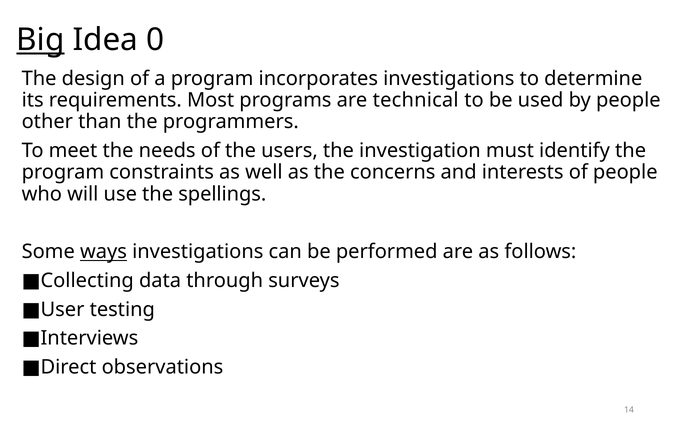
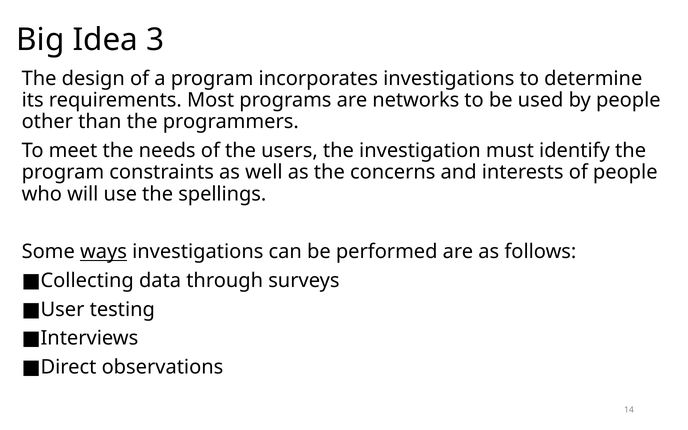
Big underline: present -> none (40, 40)
0: 0 -> 3 (155, 40)
technical: technical -> networks (416, 100)
